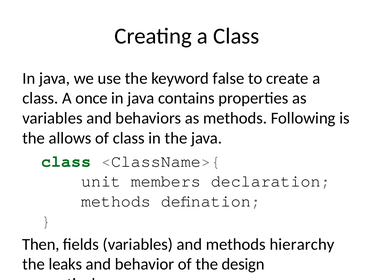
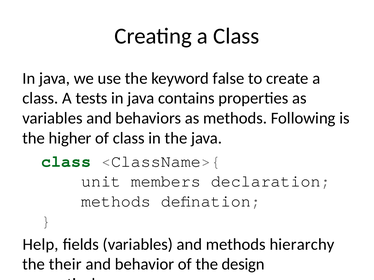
once: once -> tests (92, 98)
allows: allows -> higher (70, 138)
Then: Then -> Help (41, 245)
leaks: leaks -> their (65, 265)
